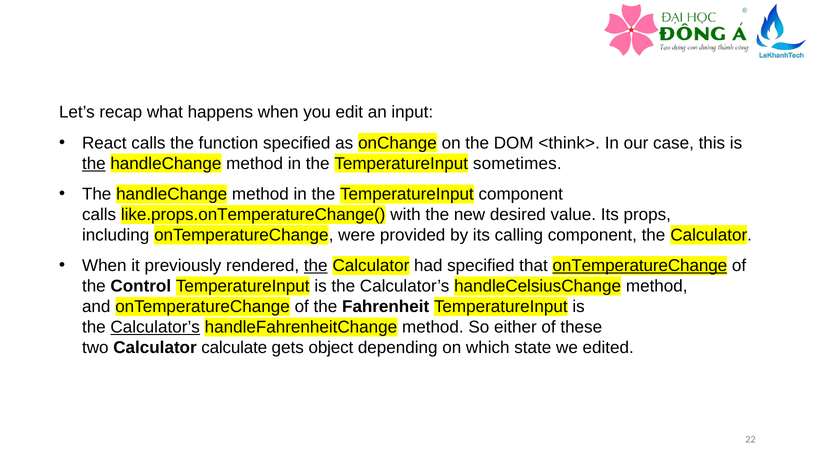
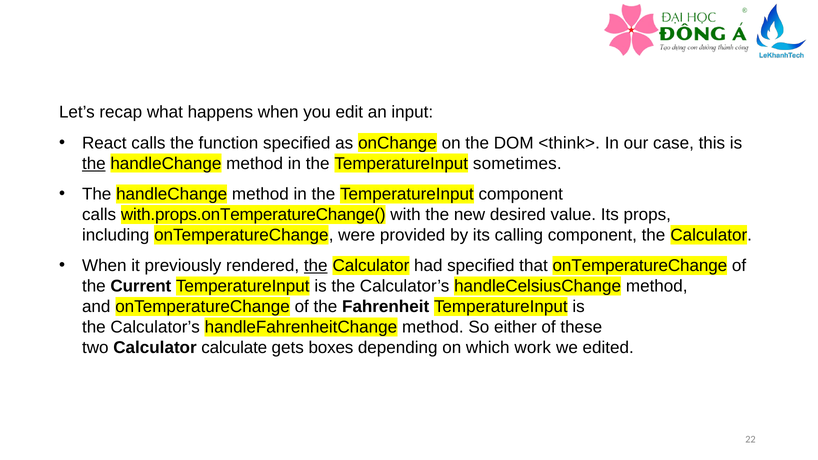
like.props.onTemperatureChange(: like.props.onTemperatureChange( -> with.props.onTemperatureChange( (253, 215)
onTemperatureChange underline: present -> none (640, 266)
Control: Control -> Current (141, 286)
Calculator’s underline: present -> none (155, 327)
object: object -> boxes (331, 348)
state: state -> work (533, 348)
